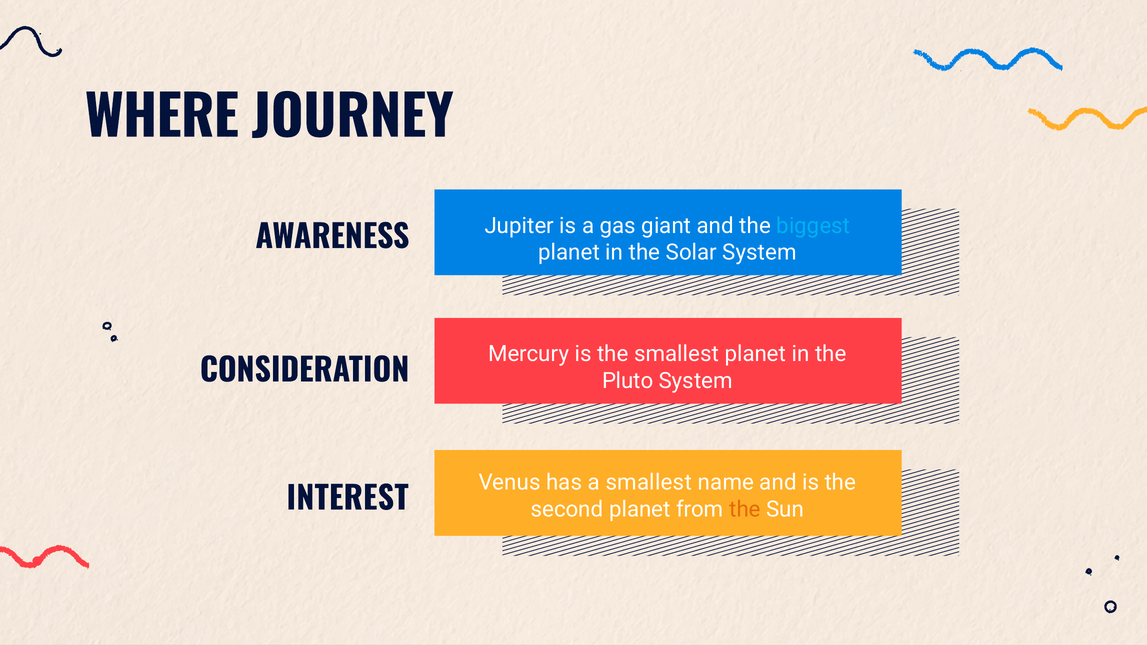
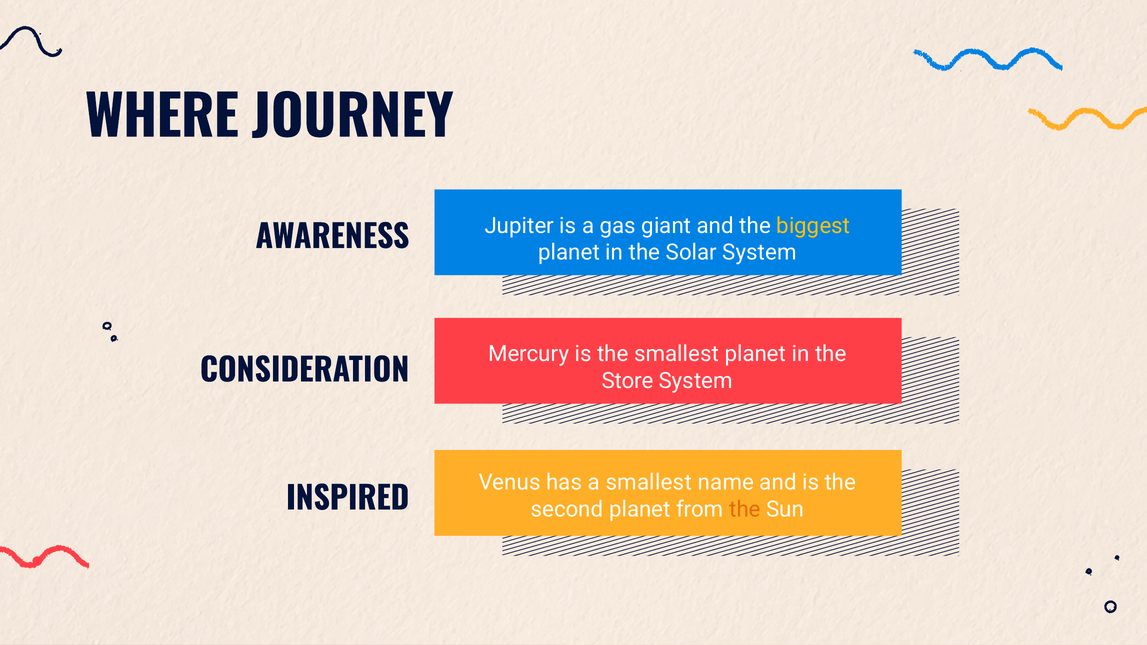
biggest colour: light blue -> yellow (813, 226)
Pluto: Pluto -> Store (628, 381)
INTEREST: INTEREST -> INSPIRED (348, 499)
